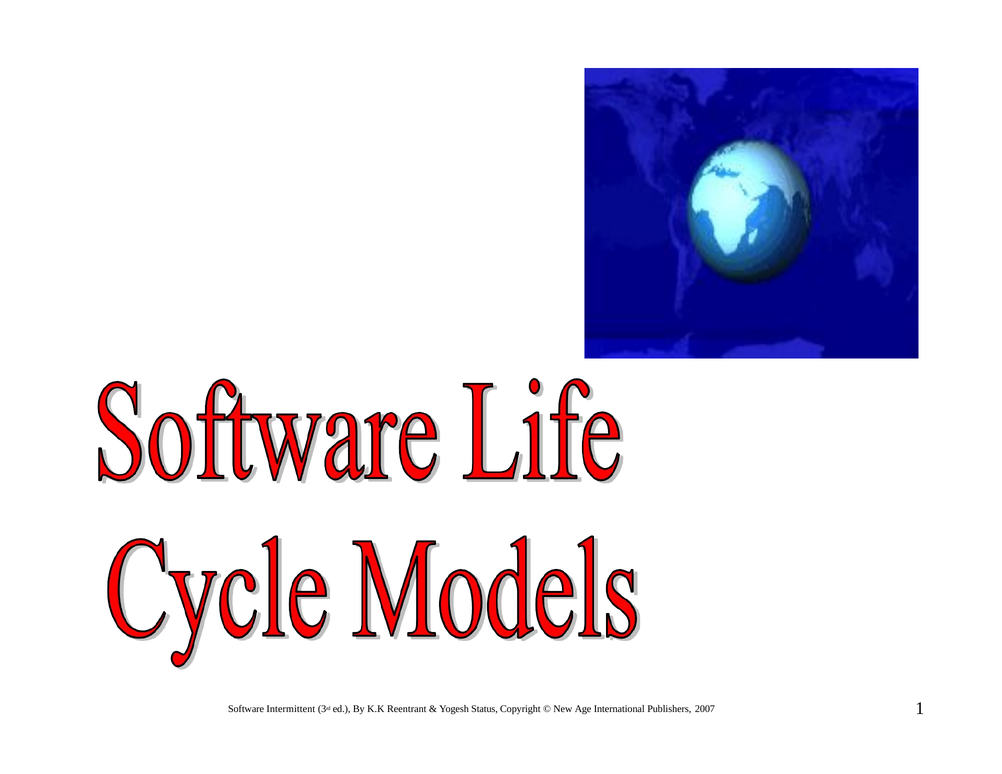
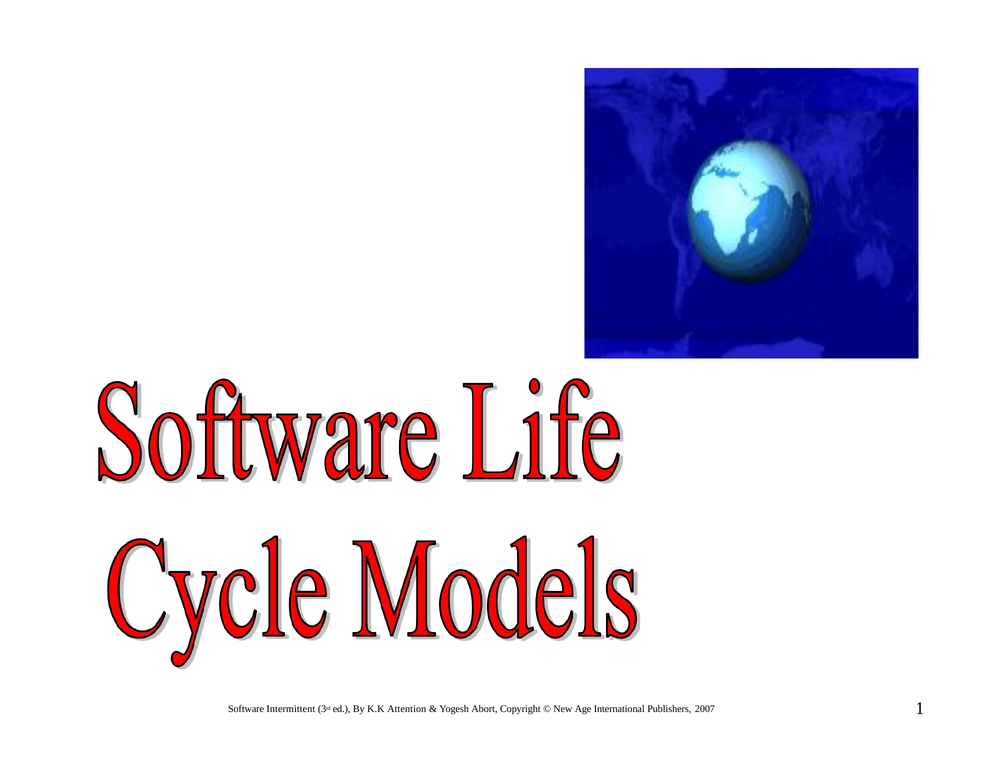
Reentrant: Reentrant -> Attention (407, 709)
Status: Status -> Abort (484, 709)
